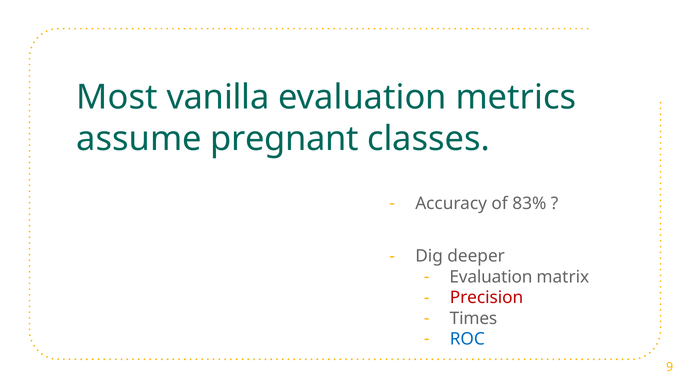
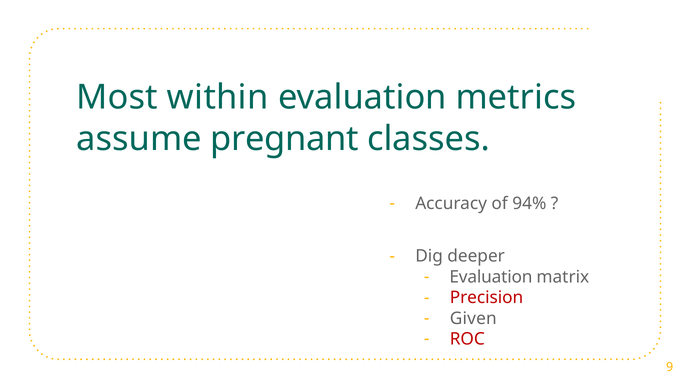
vanilla: vanilla -> within (218, 97)
83%: 83% -> 94% (529, 203)
Times: Times -> Given (473, 318)
ROC colour: blue -> red (467, 339)
